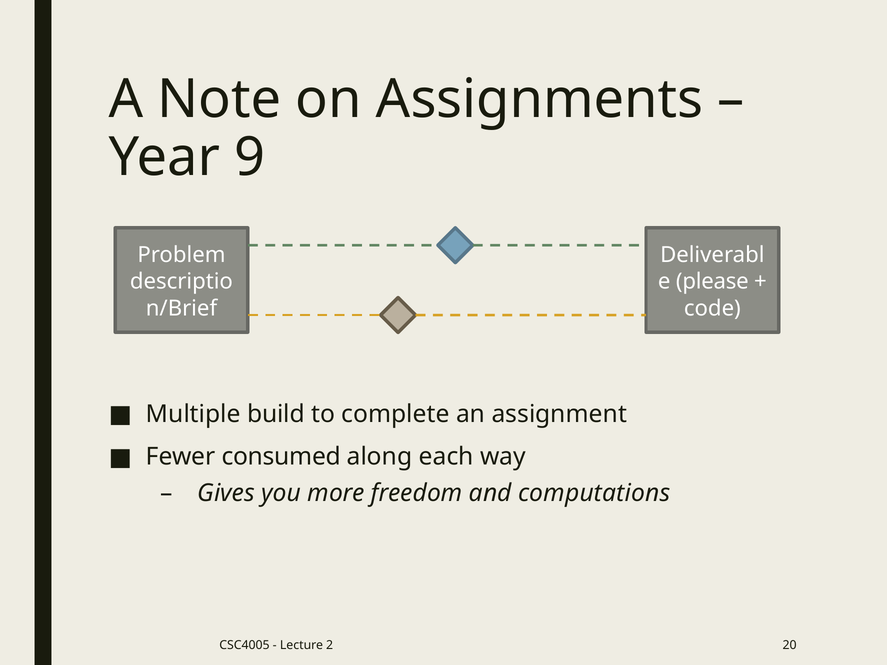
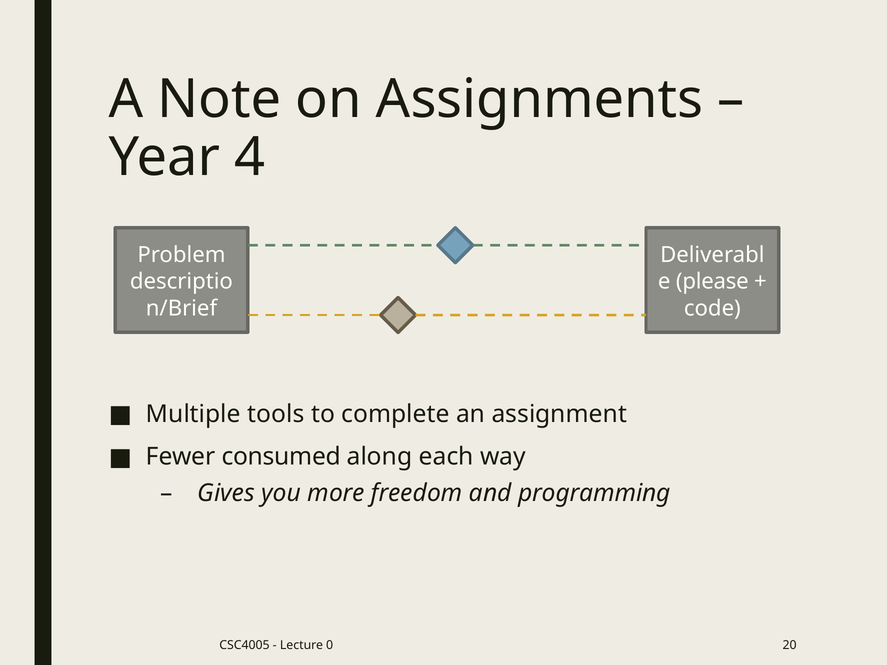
9: 9 -> 4 (250, 157)
build: build -> tools (276, 414)
computations: computations -> programming (594, 493)
2: 2 -> 0 (330, 646)
